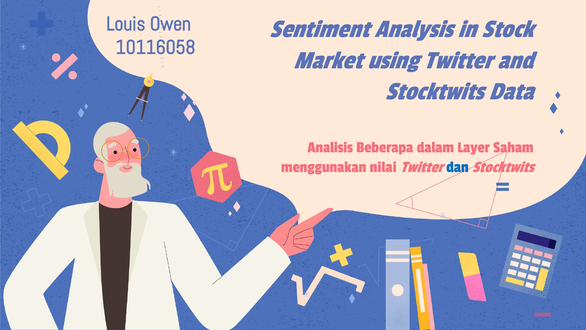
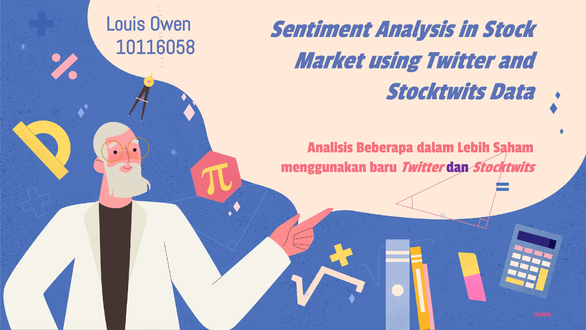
Layer: Layer -> Lebih (474, 147)
nilai: nilai -> baru (383, 166)
dan colour: blue -> purple (457, 166)
